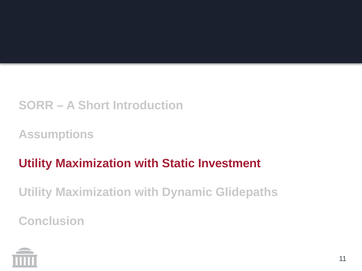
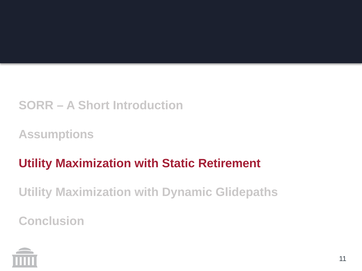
Investment: Investment -> Retirement (229, 164)
